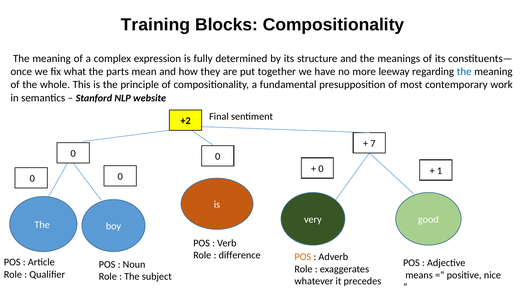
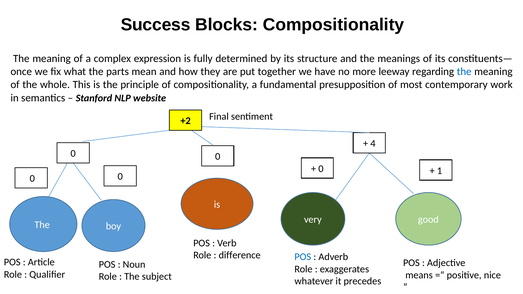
Training: Training -> Success (156, 25)
7: 7 -> 4 (373, 144)
POS colour: orange -> blue (303, 257)
